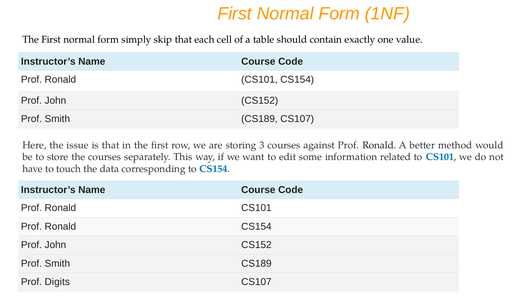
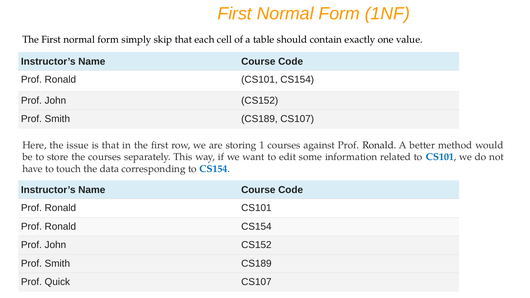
3: 3 -> 1 (262, 145)
Digits: Digits -> Quick (57, 282)
